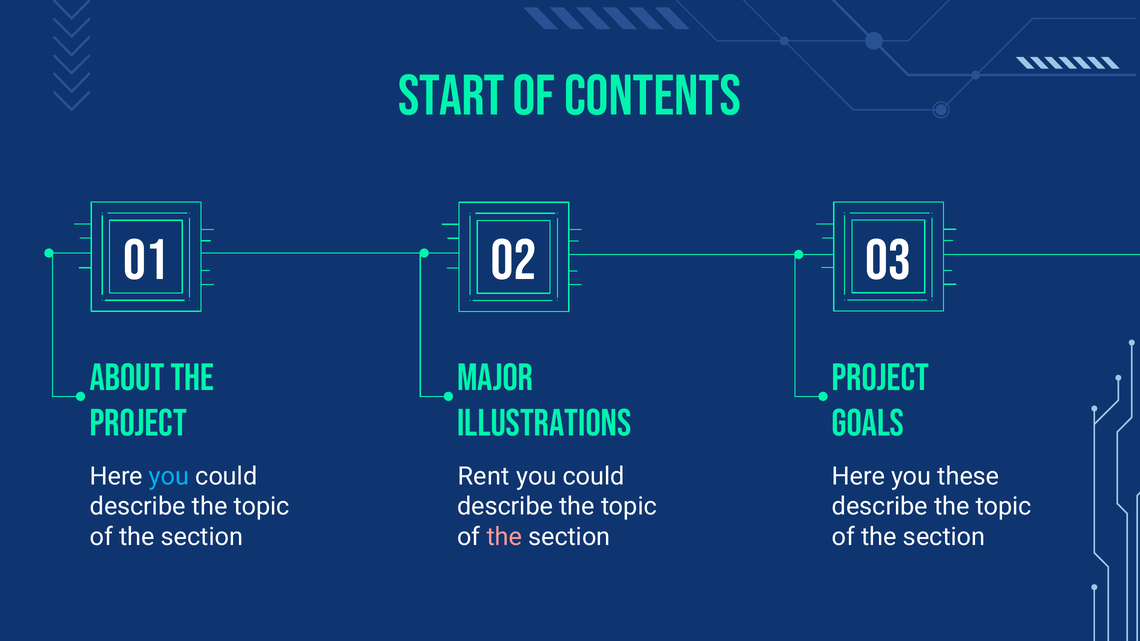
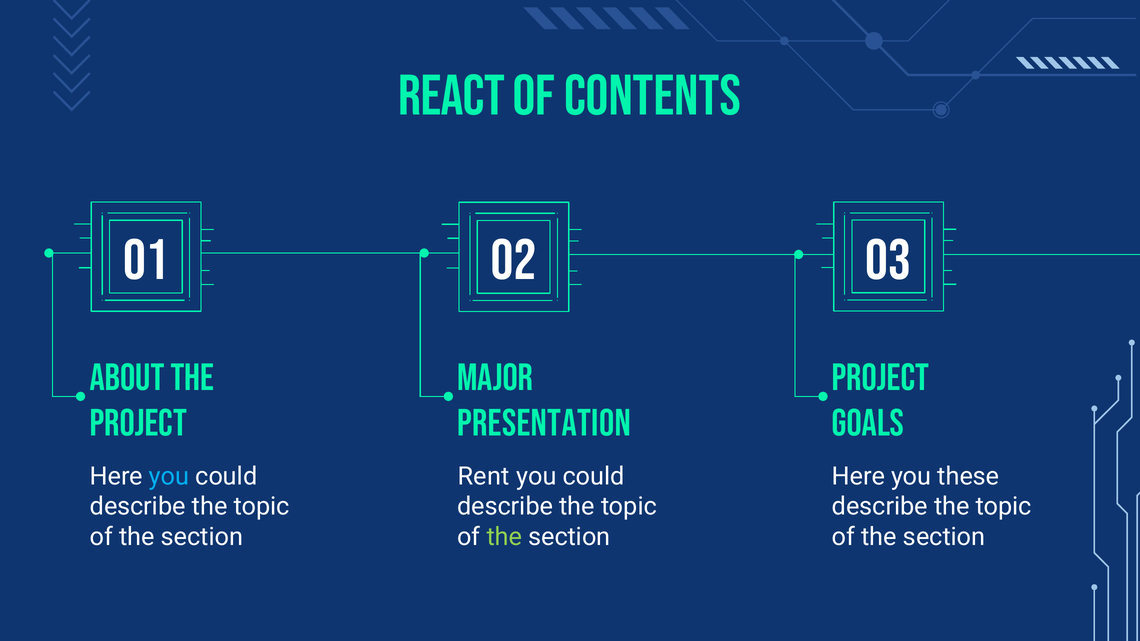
START: START -> REACT (452, 96)
ILLUSTRATIONS: ILLUSTRATIONS -> PRESENTATION (544, 423)
the colour: pink -> light green (504, 537)
